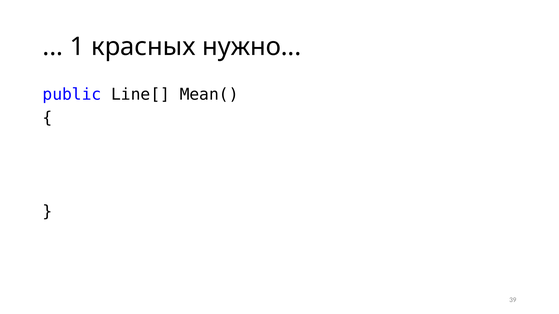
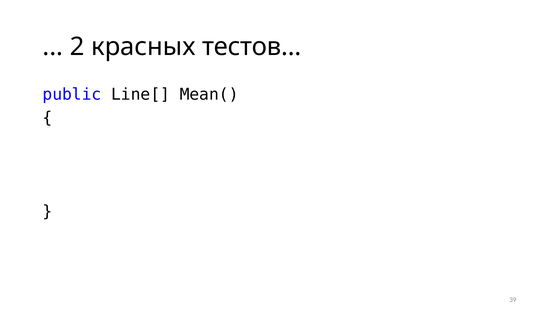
1: 1 -> 2 (77, 47)
нужно: нужно -> тестов (252, 47)
